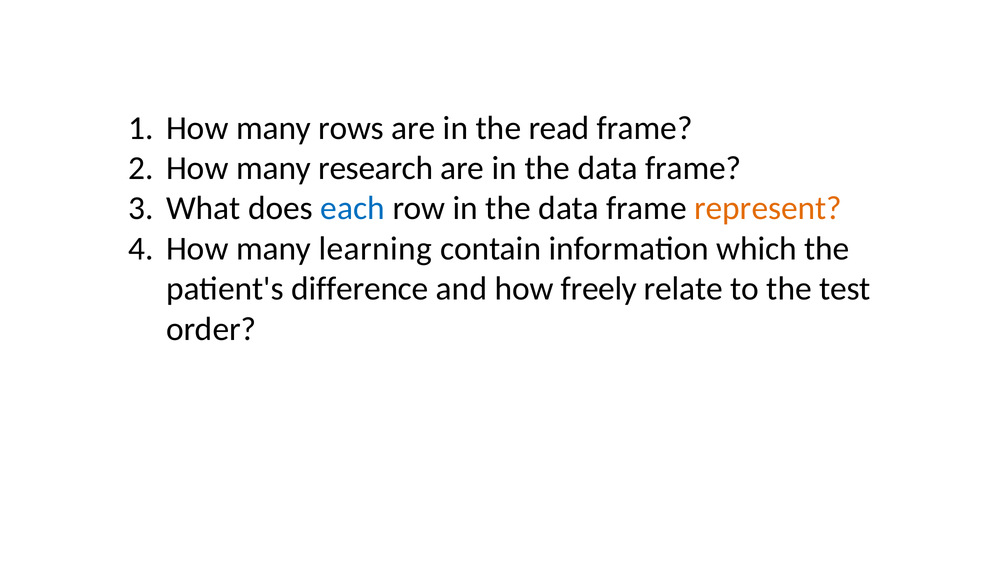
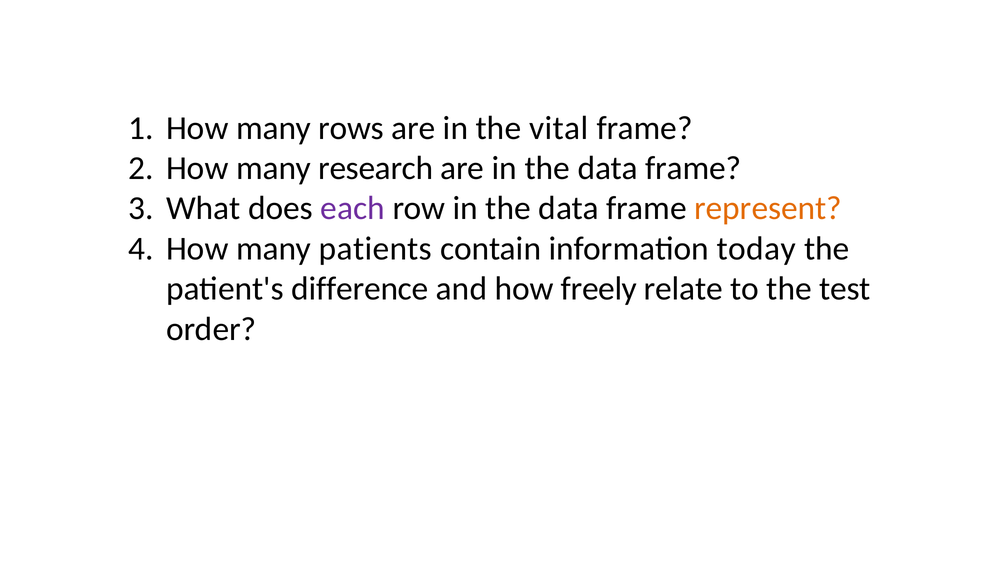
read: read -> vital (559, 128)
each colour: blue -> purple (353, 208)
learning: learning -> patients (375, 248)
which: which -> today (756, 248)
